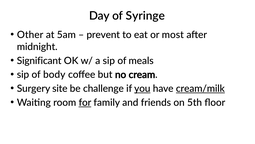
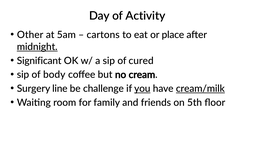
Syringe: Syringe -> Activity (145, 16)
prevent: prevent -> cartons (103, 35)
most: most -> place (173, 35)
midnight underline: none -> present (37, 47)
meals: meals -> cured (141, 61)
site: site -> line (60, 88)
for underline: present -> none (85, 102)
